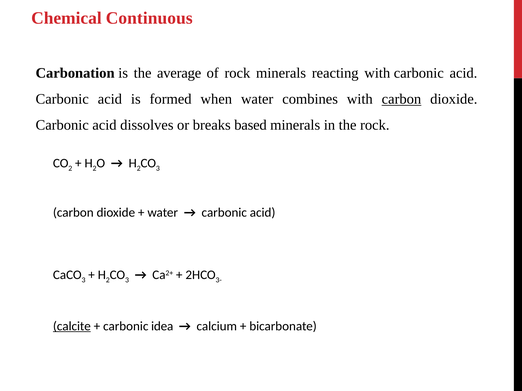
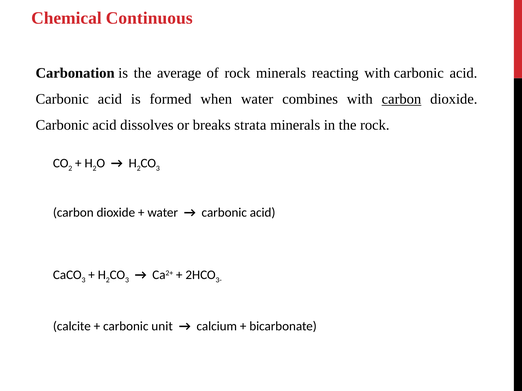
based: based -> strata (250, 125)
calcite underline: present -> none (72, 327)
idea: idea -> unit (162, 327)
